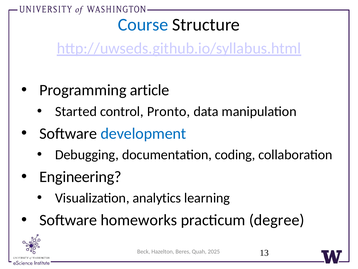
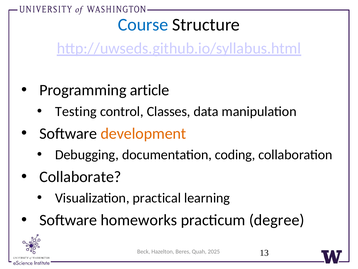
Started: Started -> Testing (76, 111)
Pronto: Pronto -> Classes (169, 111)
development colour: blue -> orange (143, 133)
Engineering: Engineering -> Collaborate (80, 177)
analytics: analytics -> practical (157, 198)
